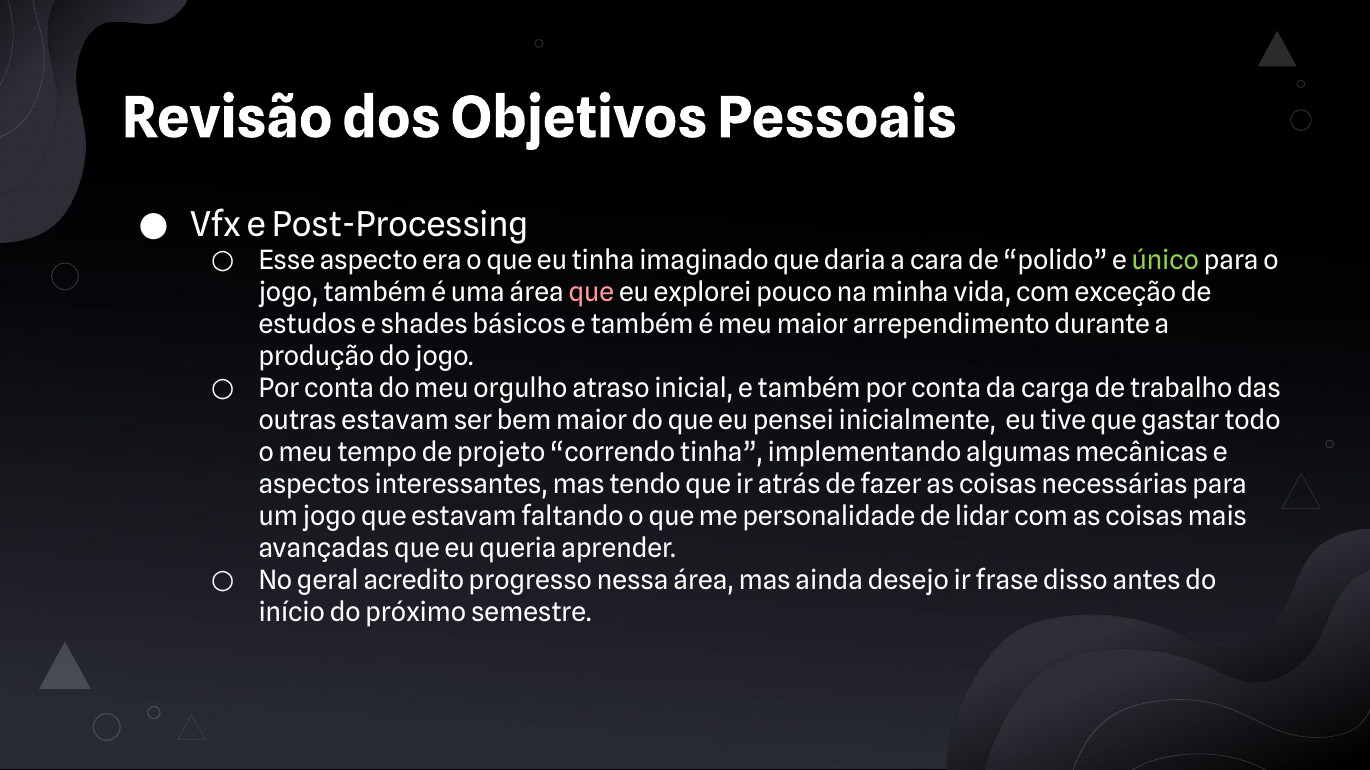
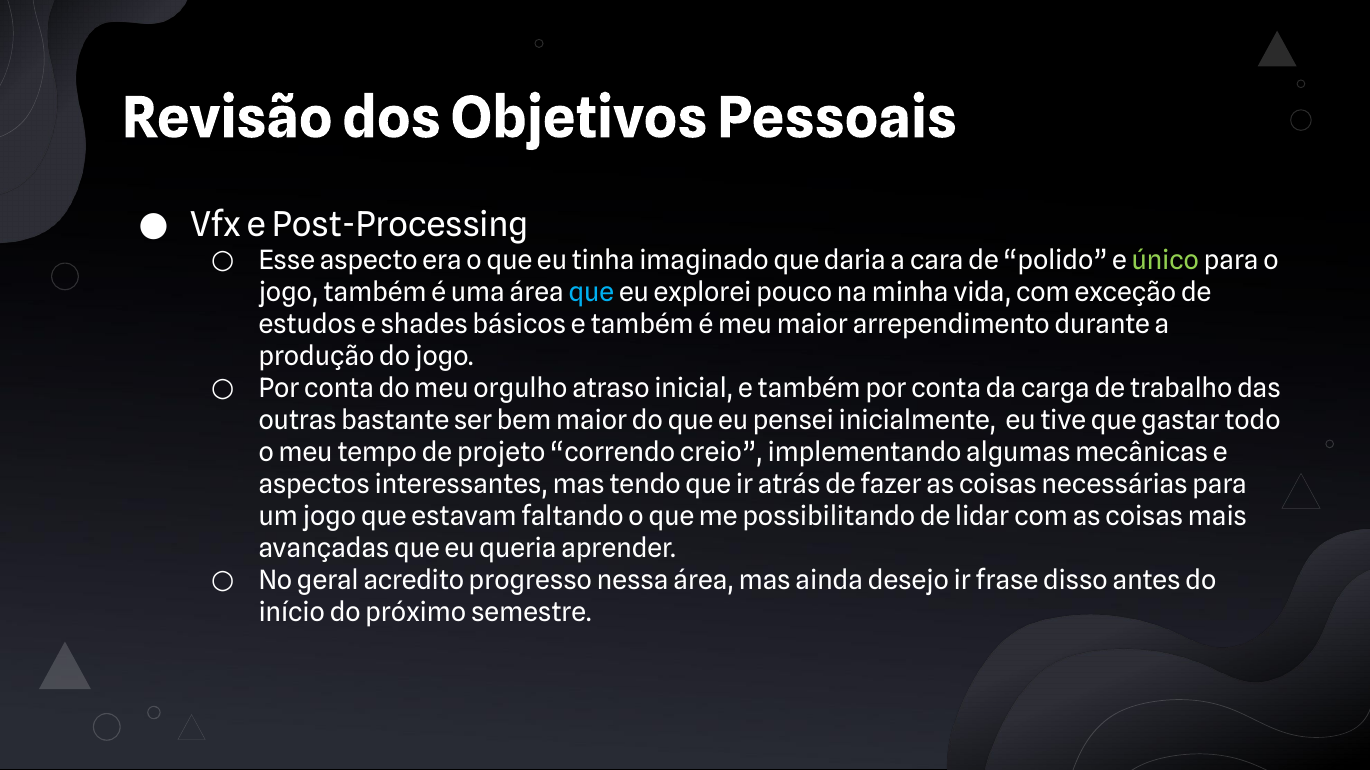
que colour: pink -> light blue (591, 293)
outras estavam: estavam -> bastante (395, 421)
correndo tinha: tinha -> creio (721, 453)
personalidade: personalidade -> possibilitando (829, 517)
